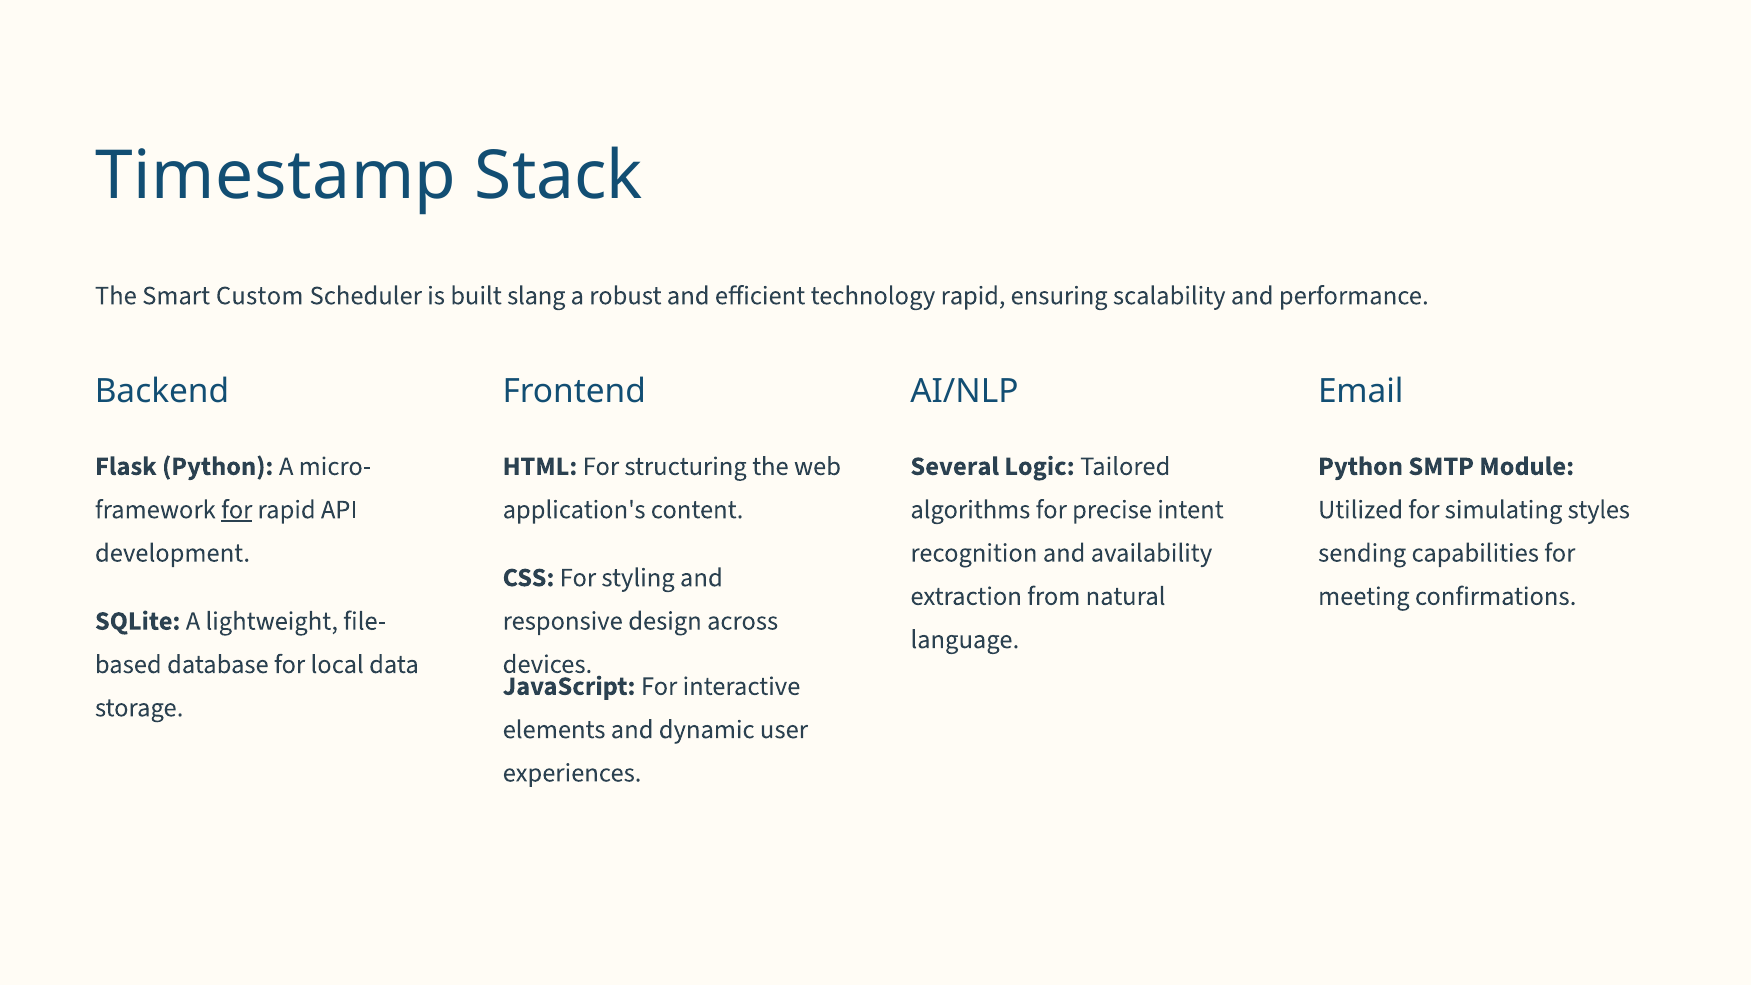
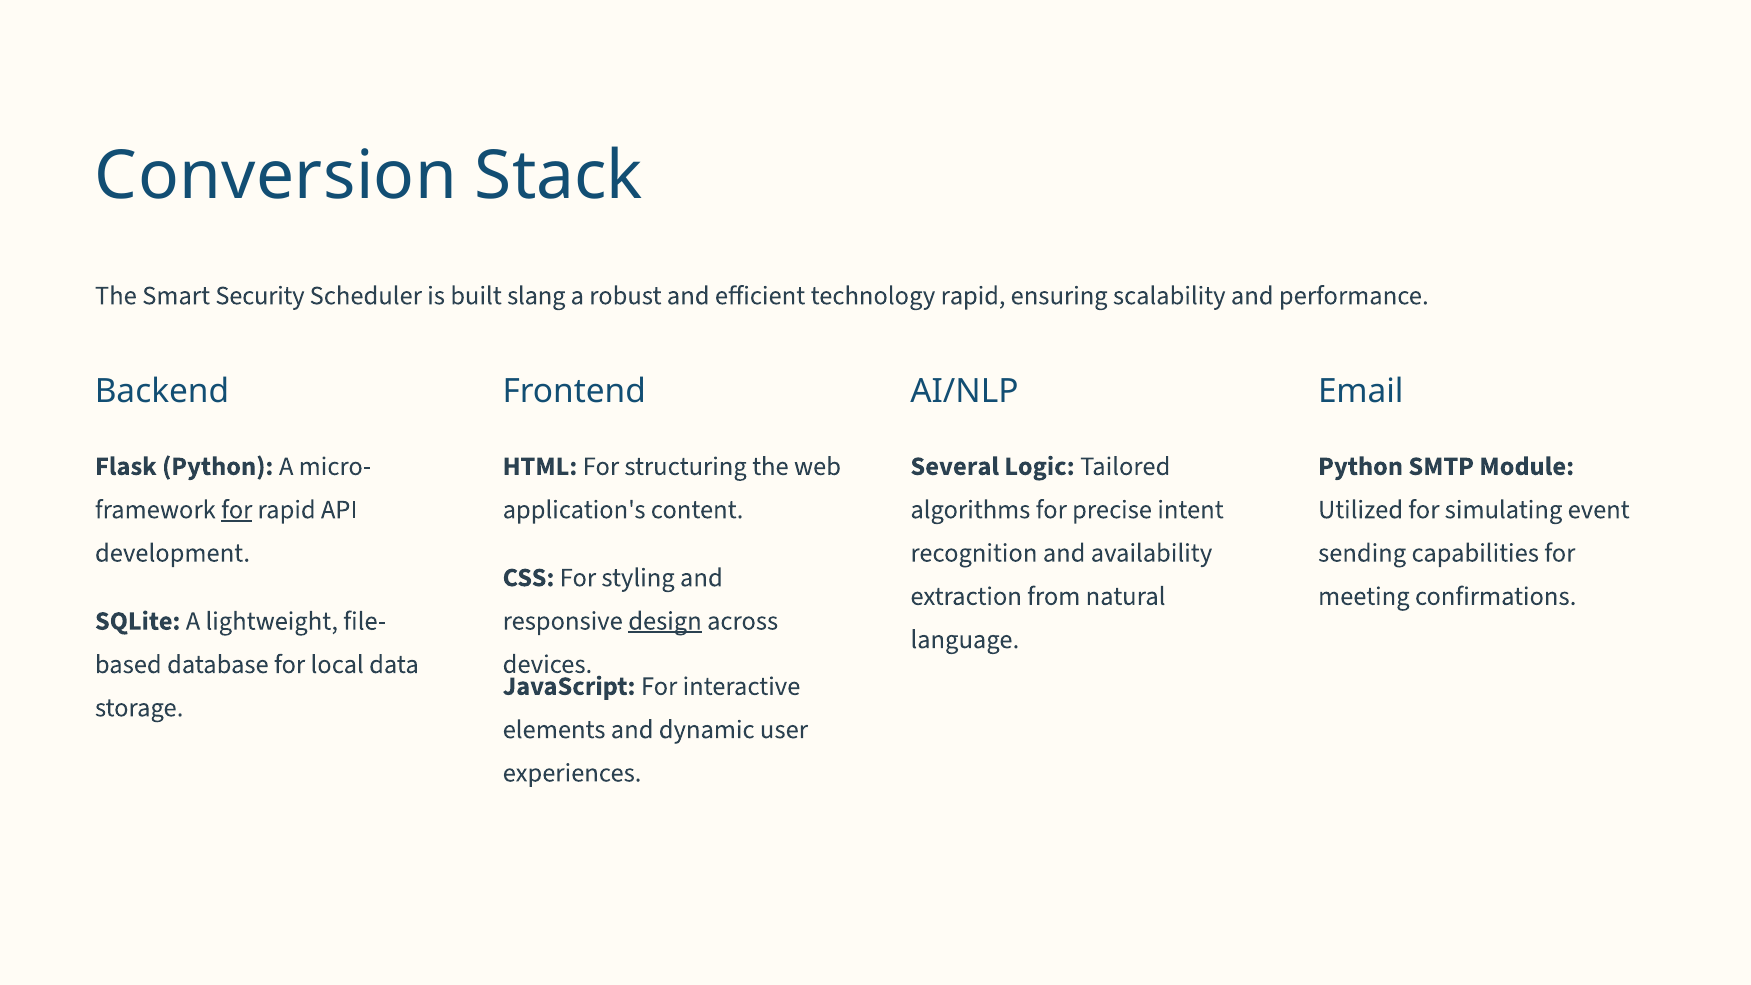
Timestamp: Timestamp -> Conversion (276, 176)
Custom: Custom -> Security (260, 295)
styles: styles -> event (1599, 509)
design underline: none -> present (665, 621)
